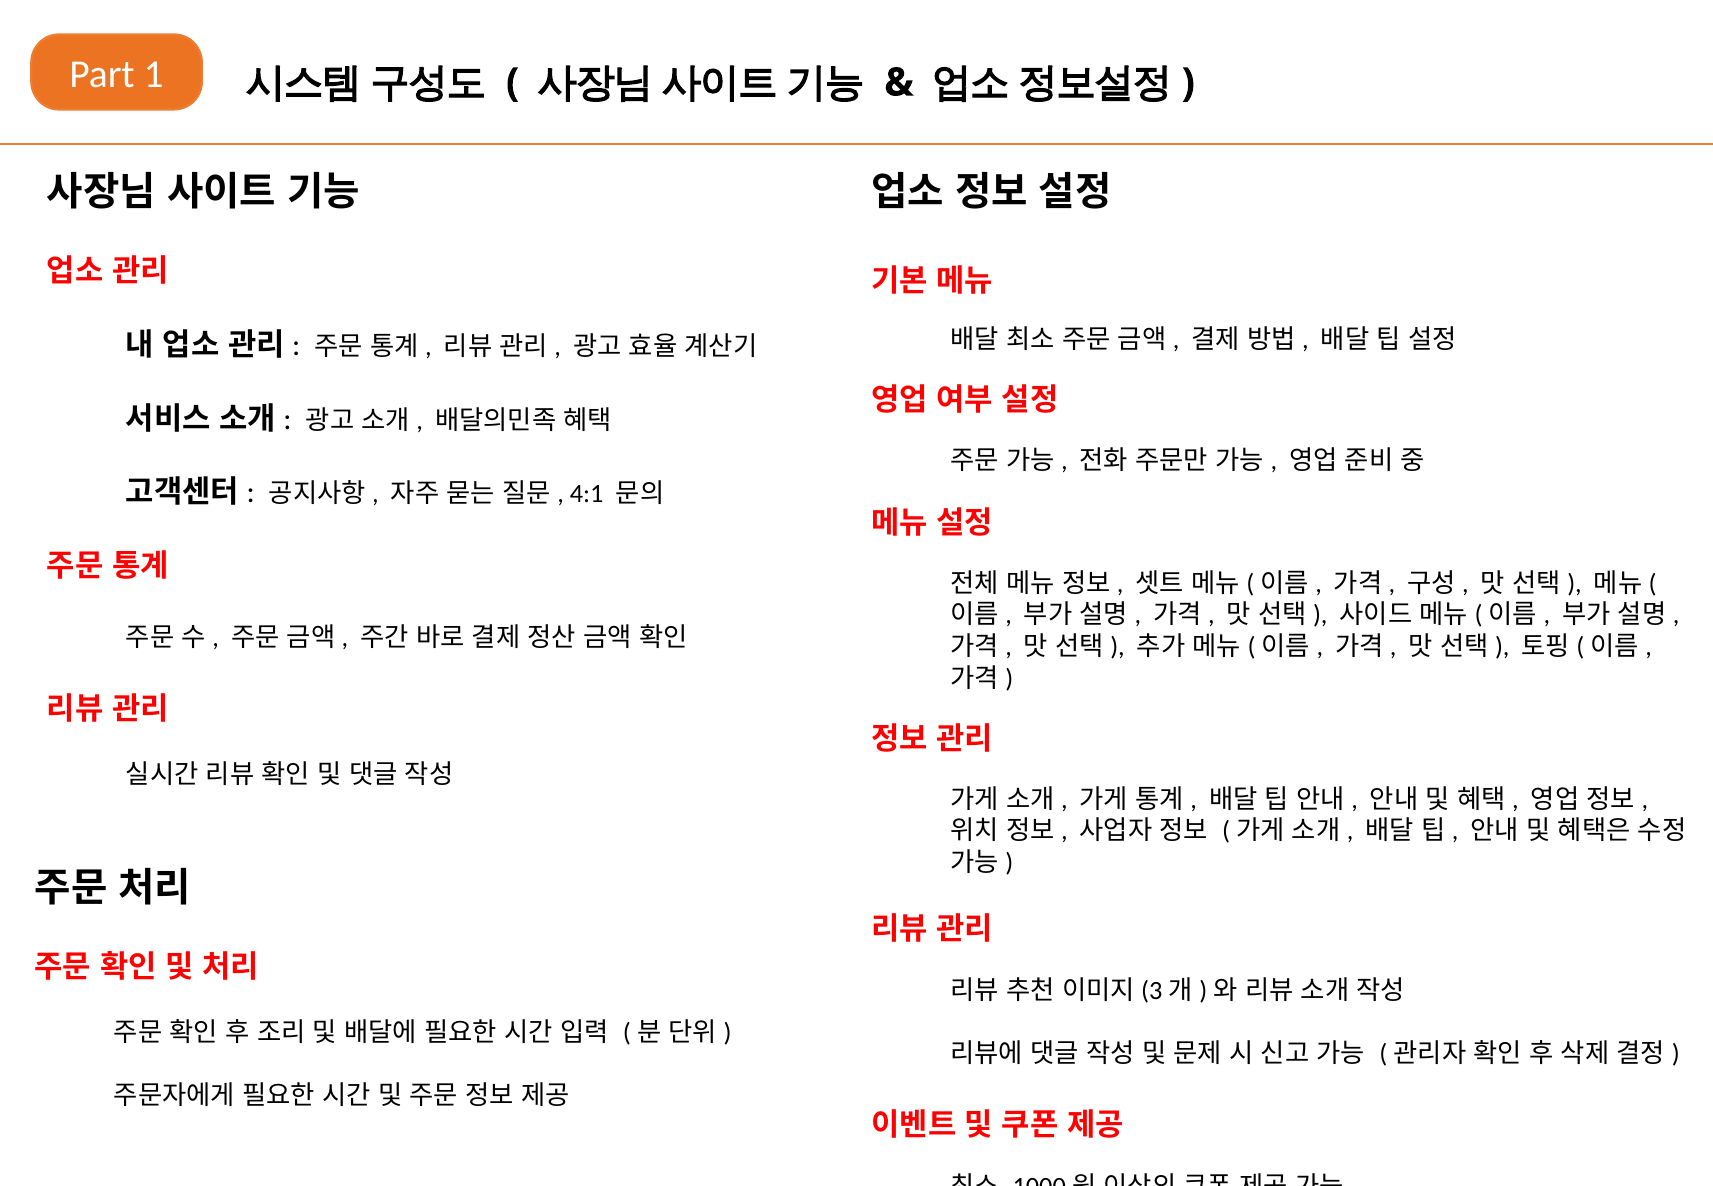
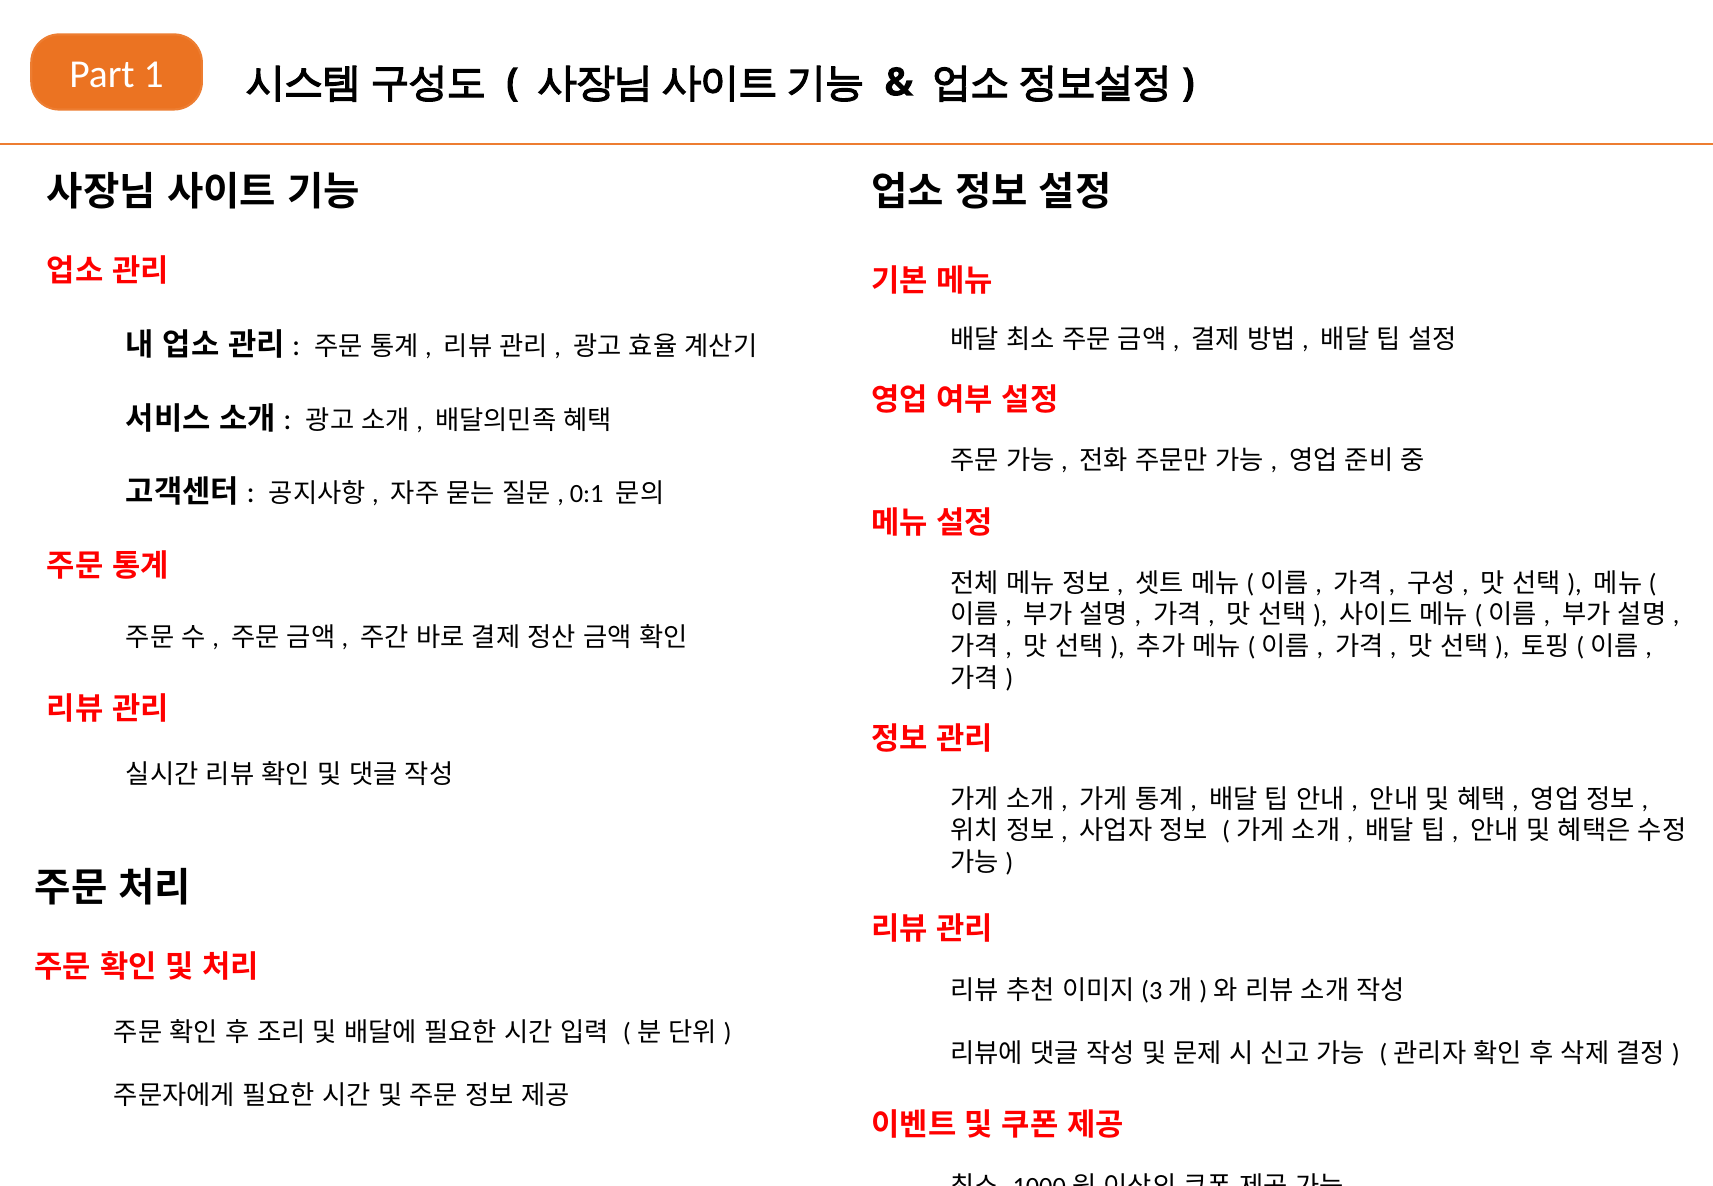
4:1: 4:1 -> 0:1 (587, 494)
